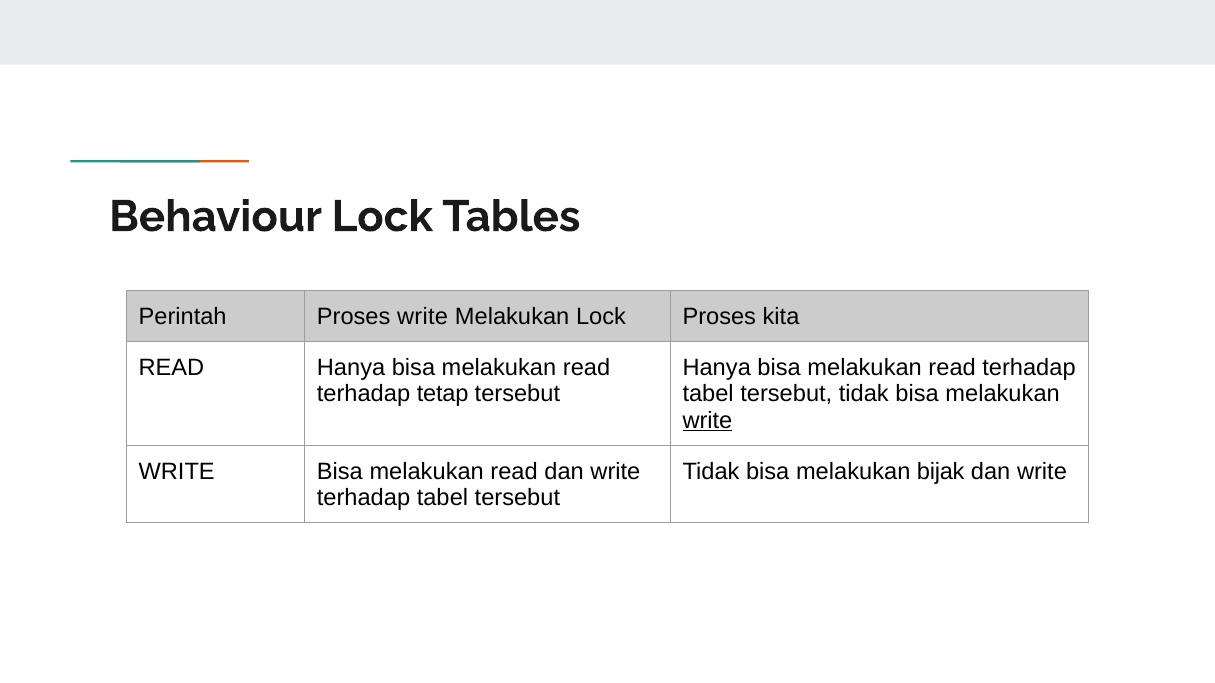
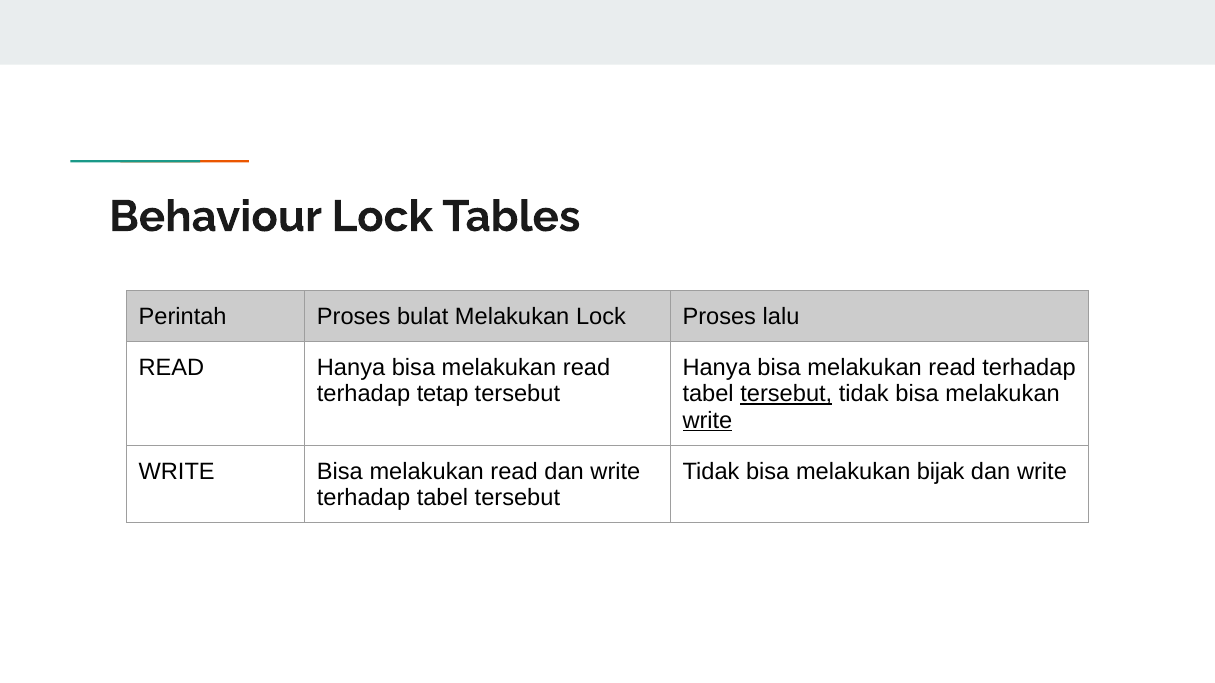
Proses write: write -> bulat (423, 317)
kita: kita -> lalu (781, 317)
tersebut underline: none -> present (786, 394)
